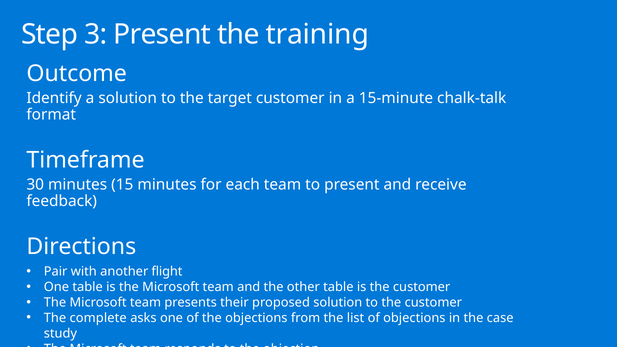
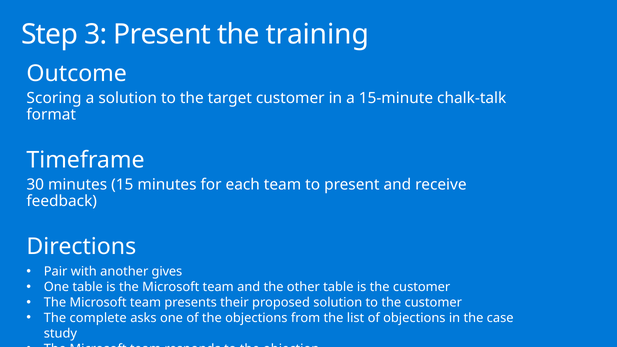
Identify: Identify -> Scoring (54, 98)
another flight: flight -> gives (167, 272)
